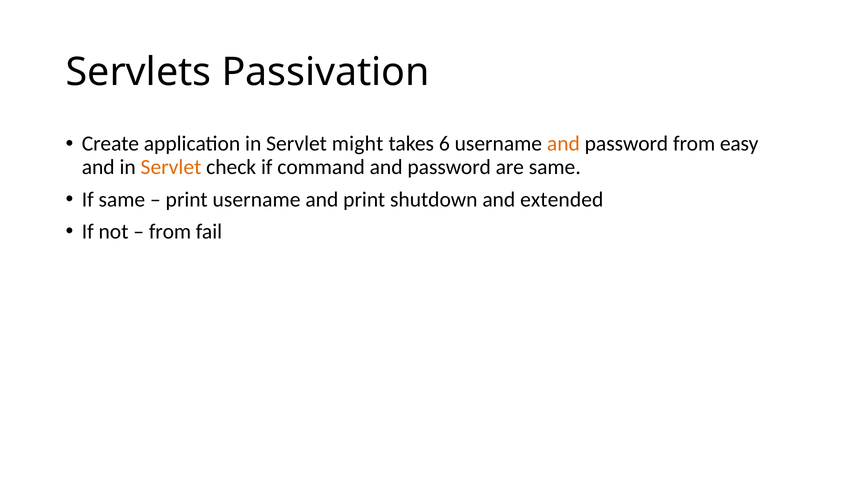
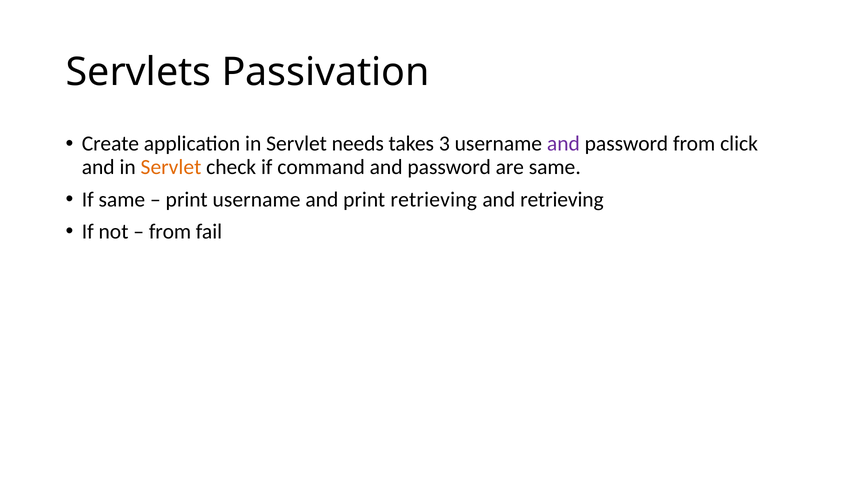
might: might -> needs (358, 144)
6: 6 -> 3 (444, 144)
and colour: orange -> purple (563, 144)
easy: easy -> click (739, 144)
print shutdown: shutdown -> retrieving (434, 199)
and extended: extended -> retrieving (562, 199)
